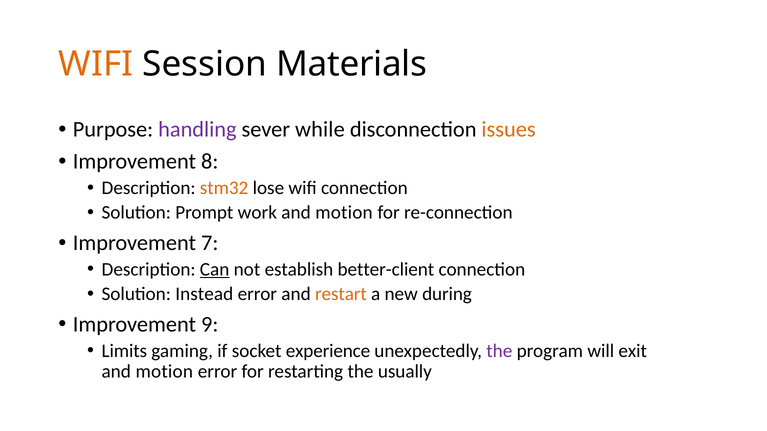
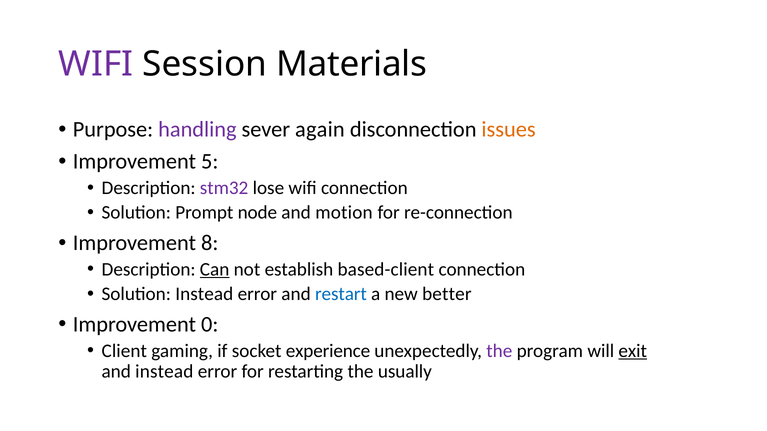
WIFI colour: orange -> purple (96, 64)
while: while -> again (320, 130)
8: 8 -> 5 (210, 162)
stm32 colour: orange -> purple (224, 188)
work: work -> node (257, 213)
7: 7 -> 8 (210, 243)
better-client: better-client -> based-client (386, 270)
restart colour: orange -> blue (341, 294)
during: during -> better (447, 294)
9: 9 -> 0 (210, 325)
Limits: Limits -> Client (124, 351)
exit underline: none -> present (633, 351)
motion: motion -> instead (164, 372)
